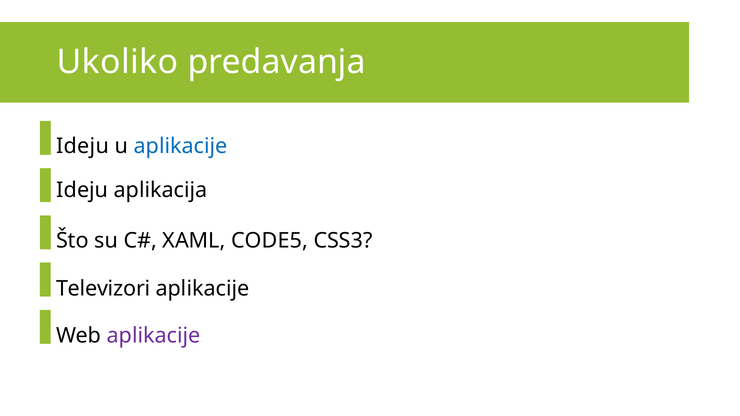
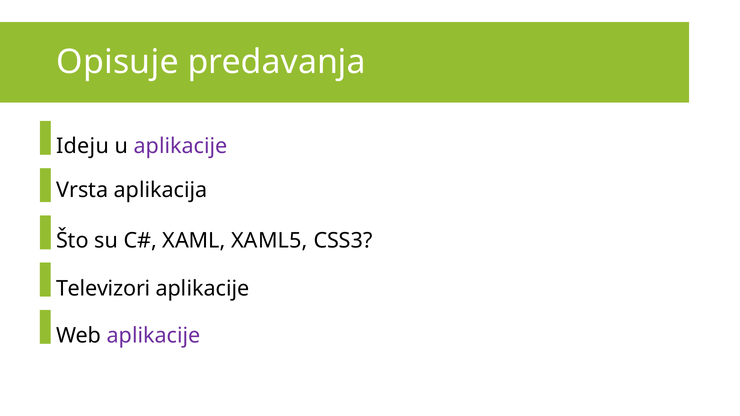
Ukoliko: Ukoliko -> Opisuje (118, 62)
aplikacije colour: blue -> purple (181, 146)
Ideju: Ideju -> Vrsta (82, 190)
CODE5: CODE5 -> XAML5 (269, 241)
